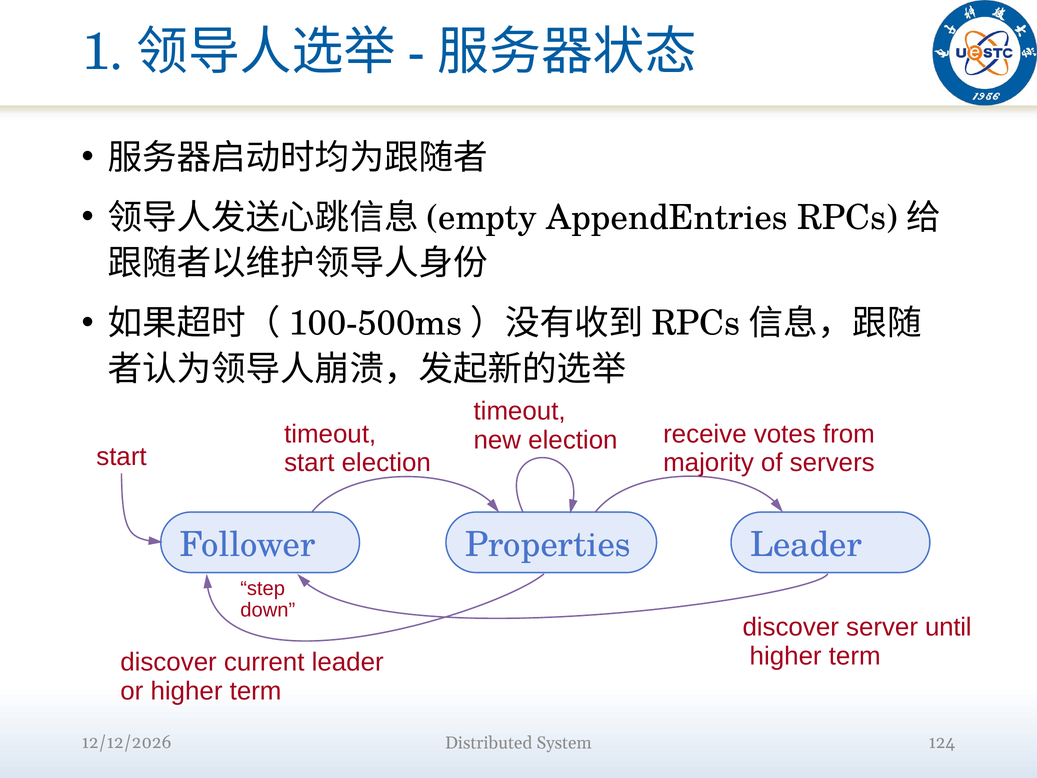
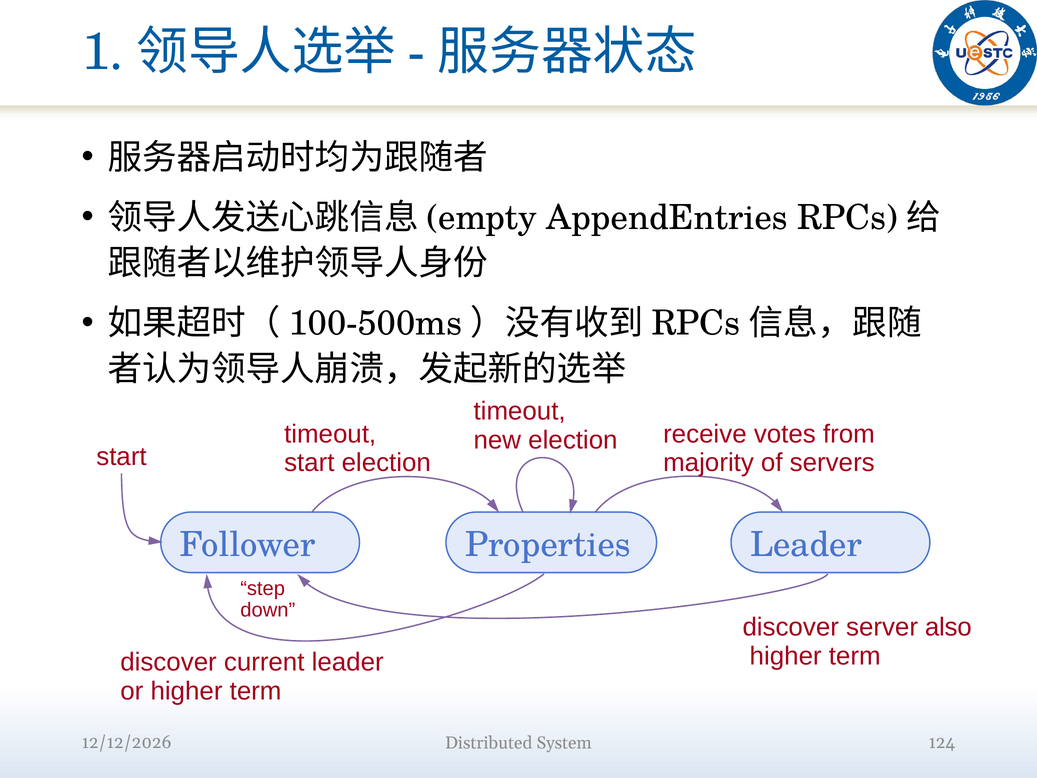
until: until -> also (948, 627)
